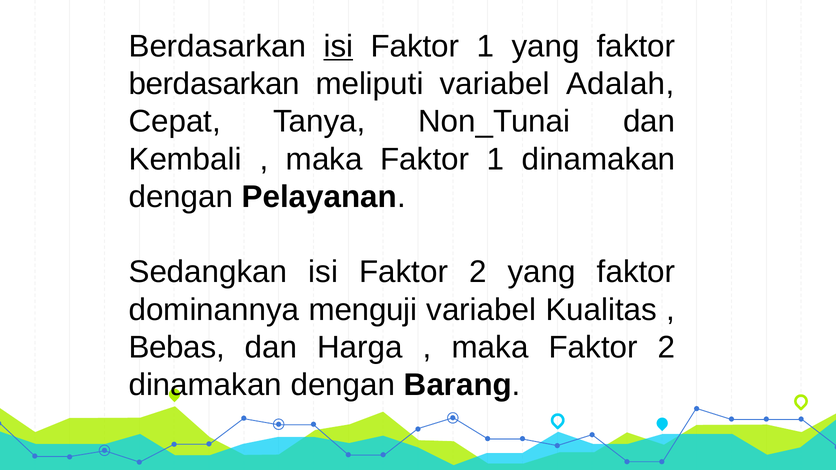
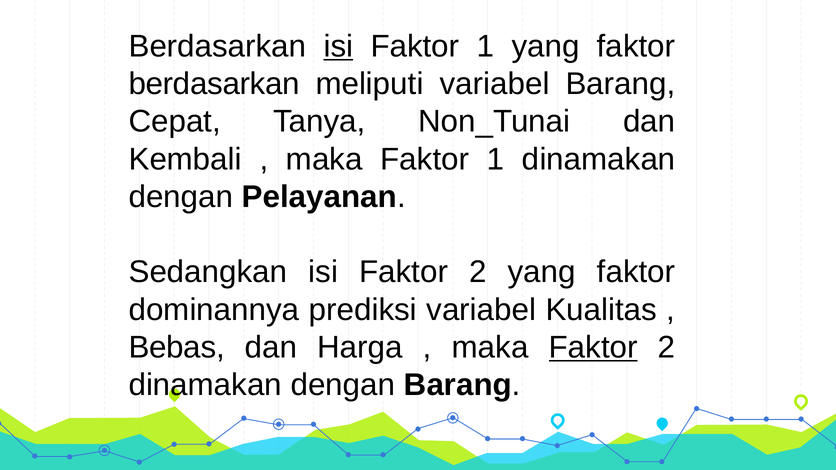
variabel Adalah: Adalah -> Barang (620, 84)
menguji: menguji -> prediksi (363, 310)
Faktor underline: none -> present (593, 348)
